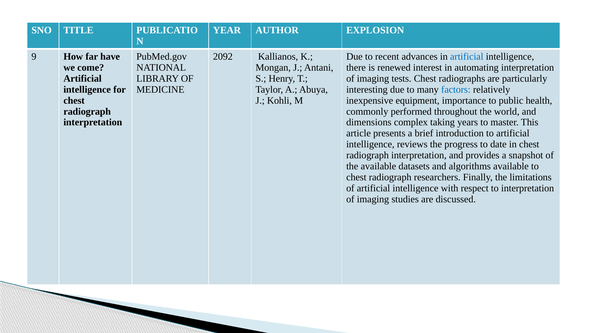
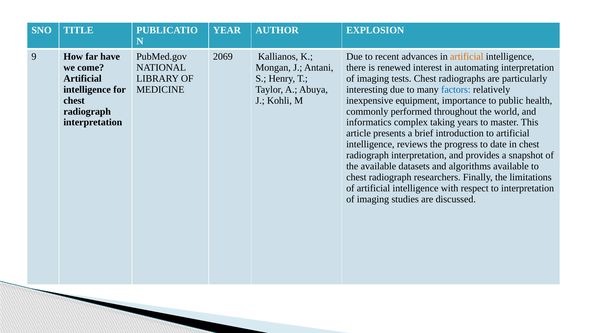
2092: 2092 -> 2069 (223, 57)
artificial colour: blue -> orange (467, 57)
dimensions: dimensions -> informatics (369, 122)
